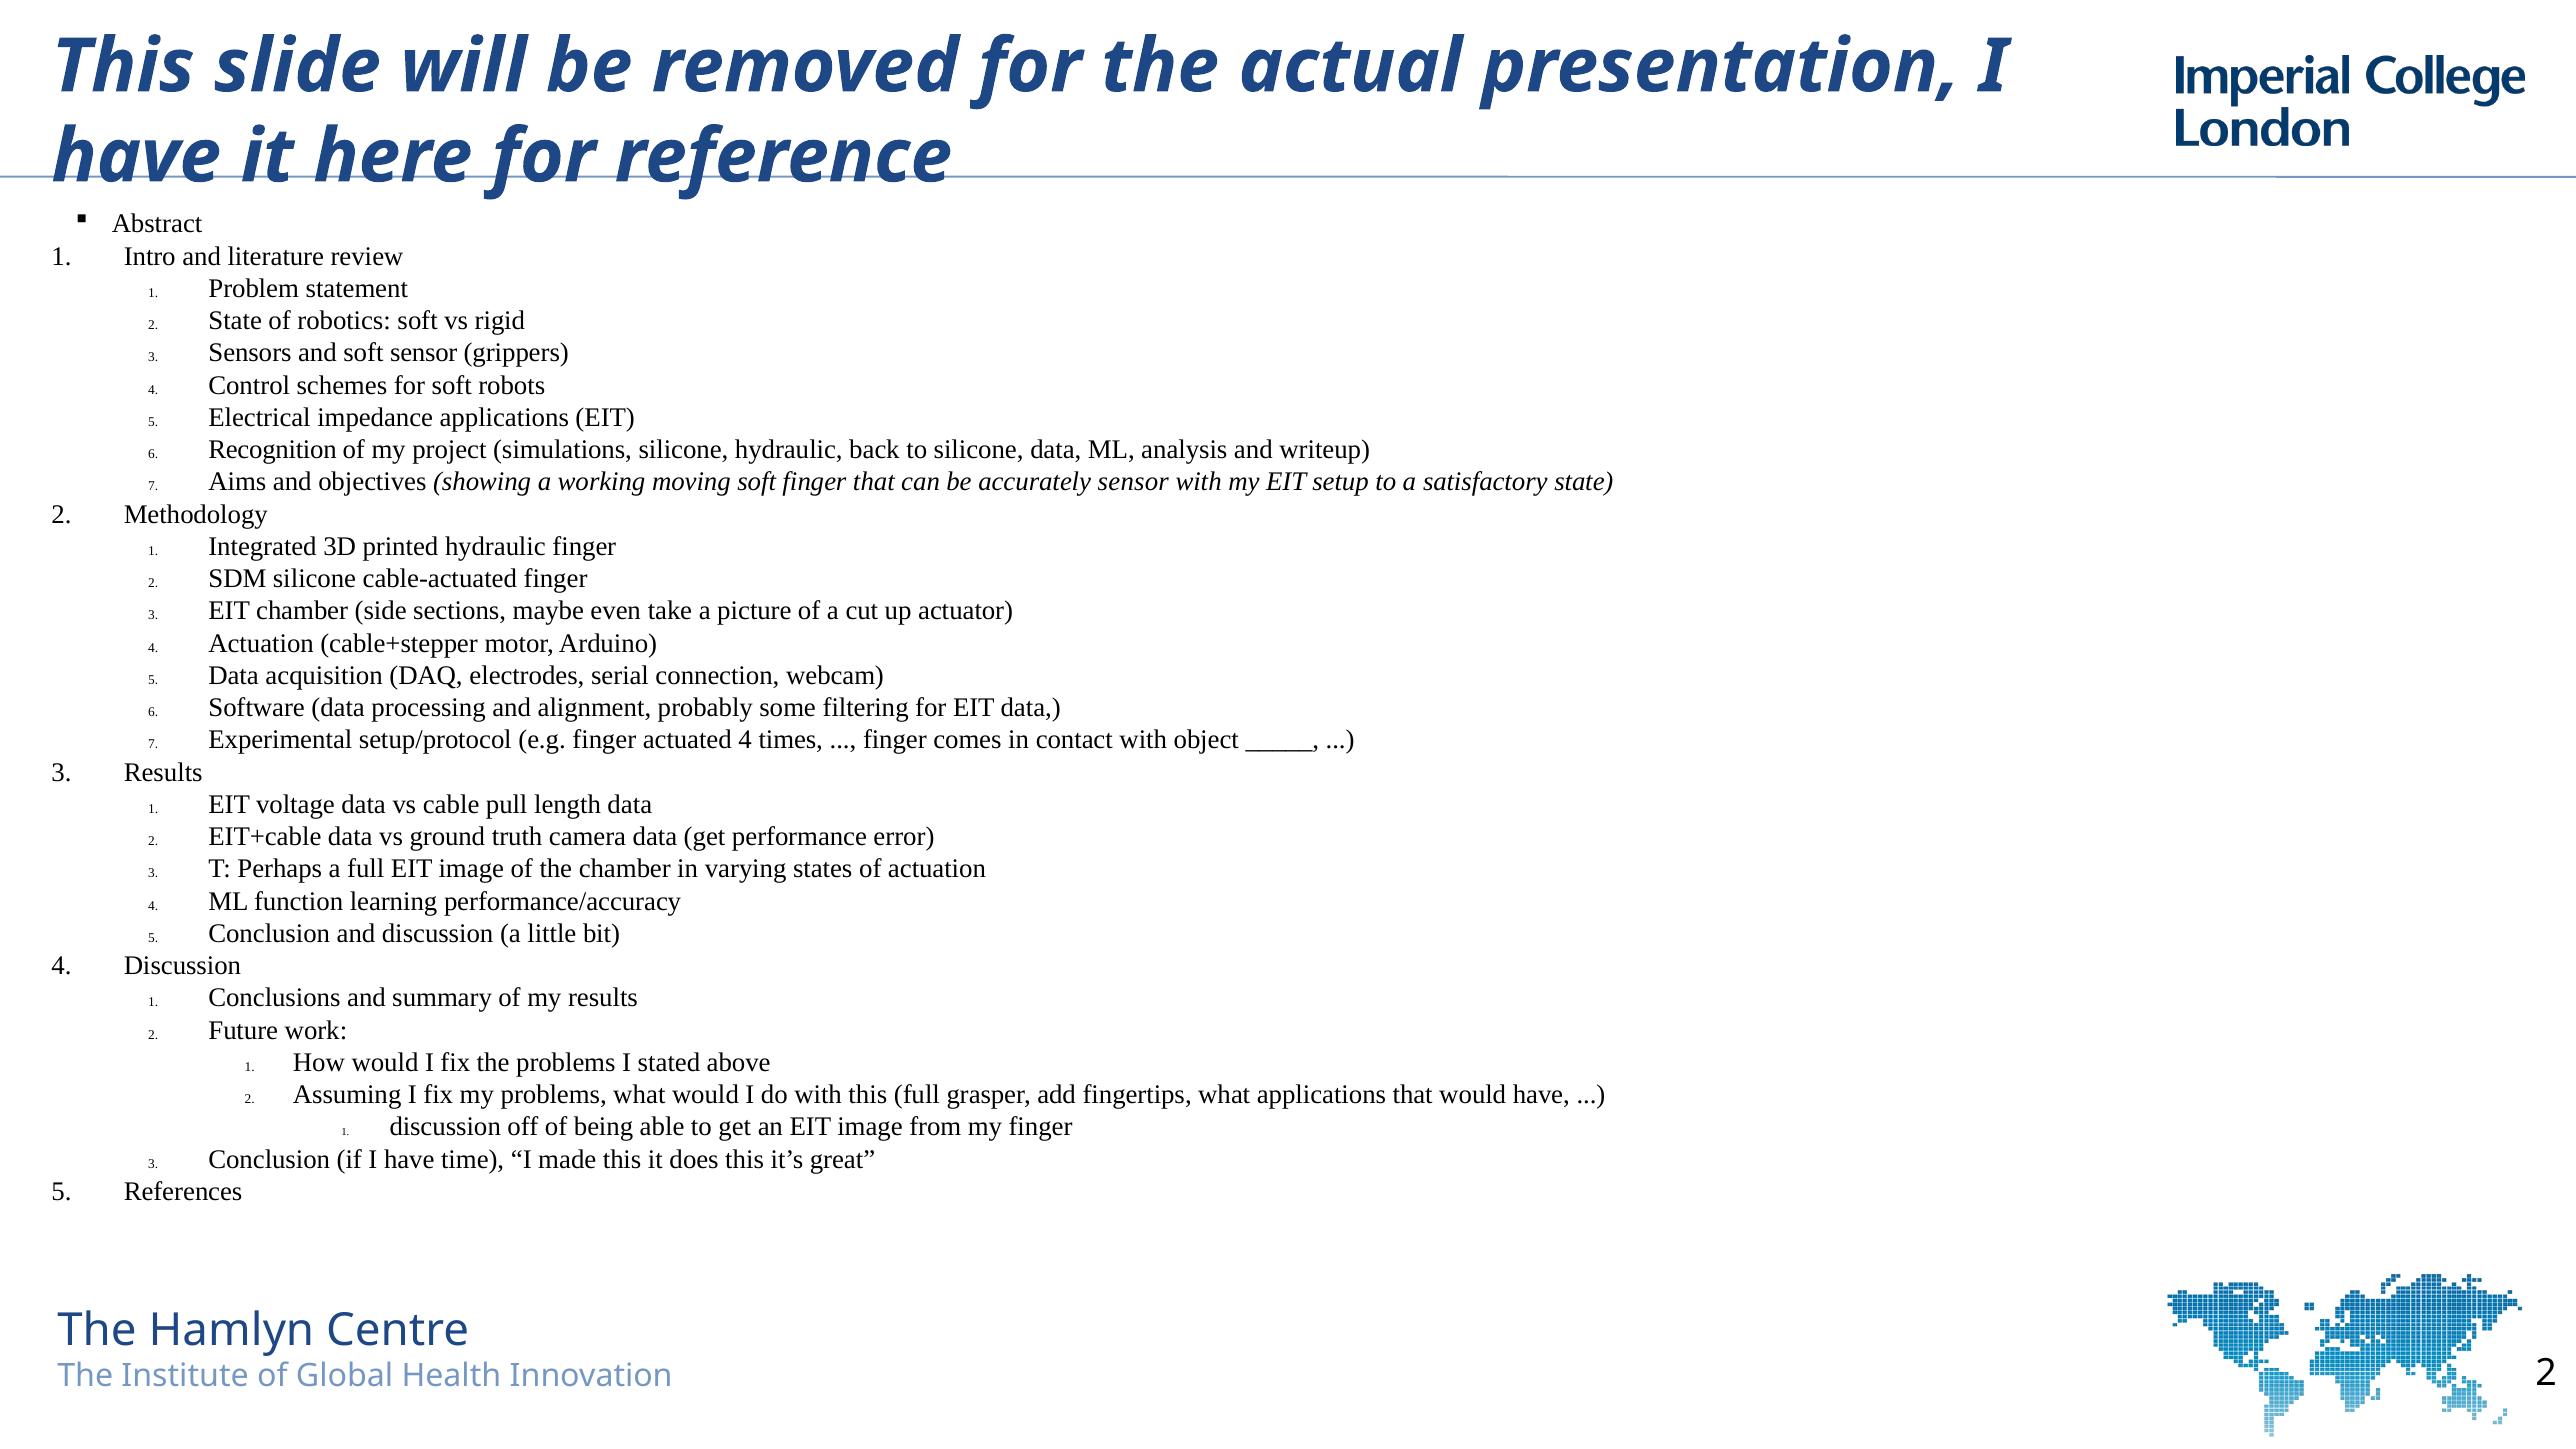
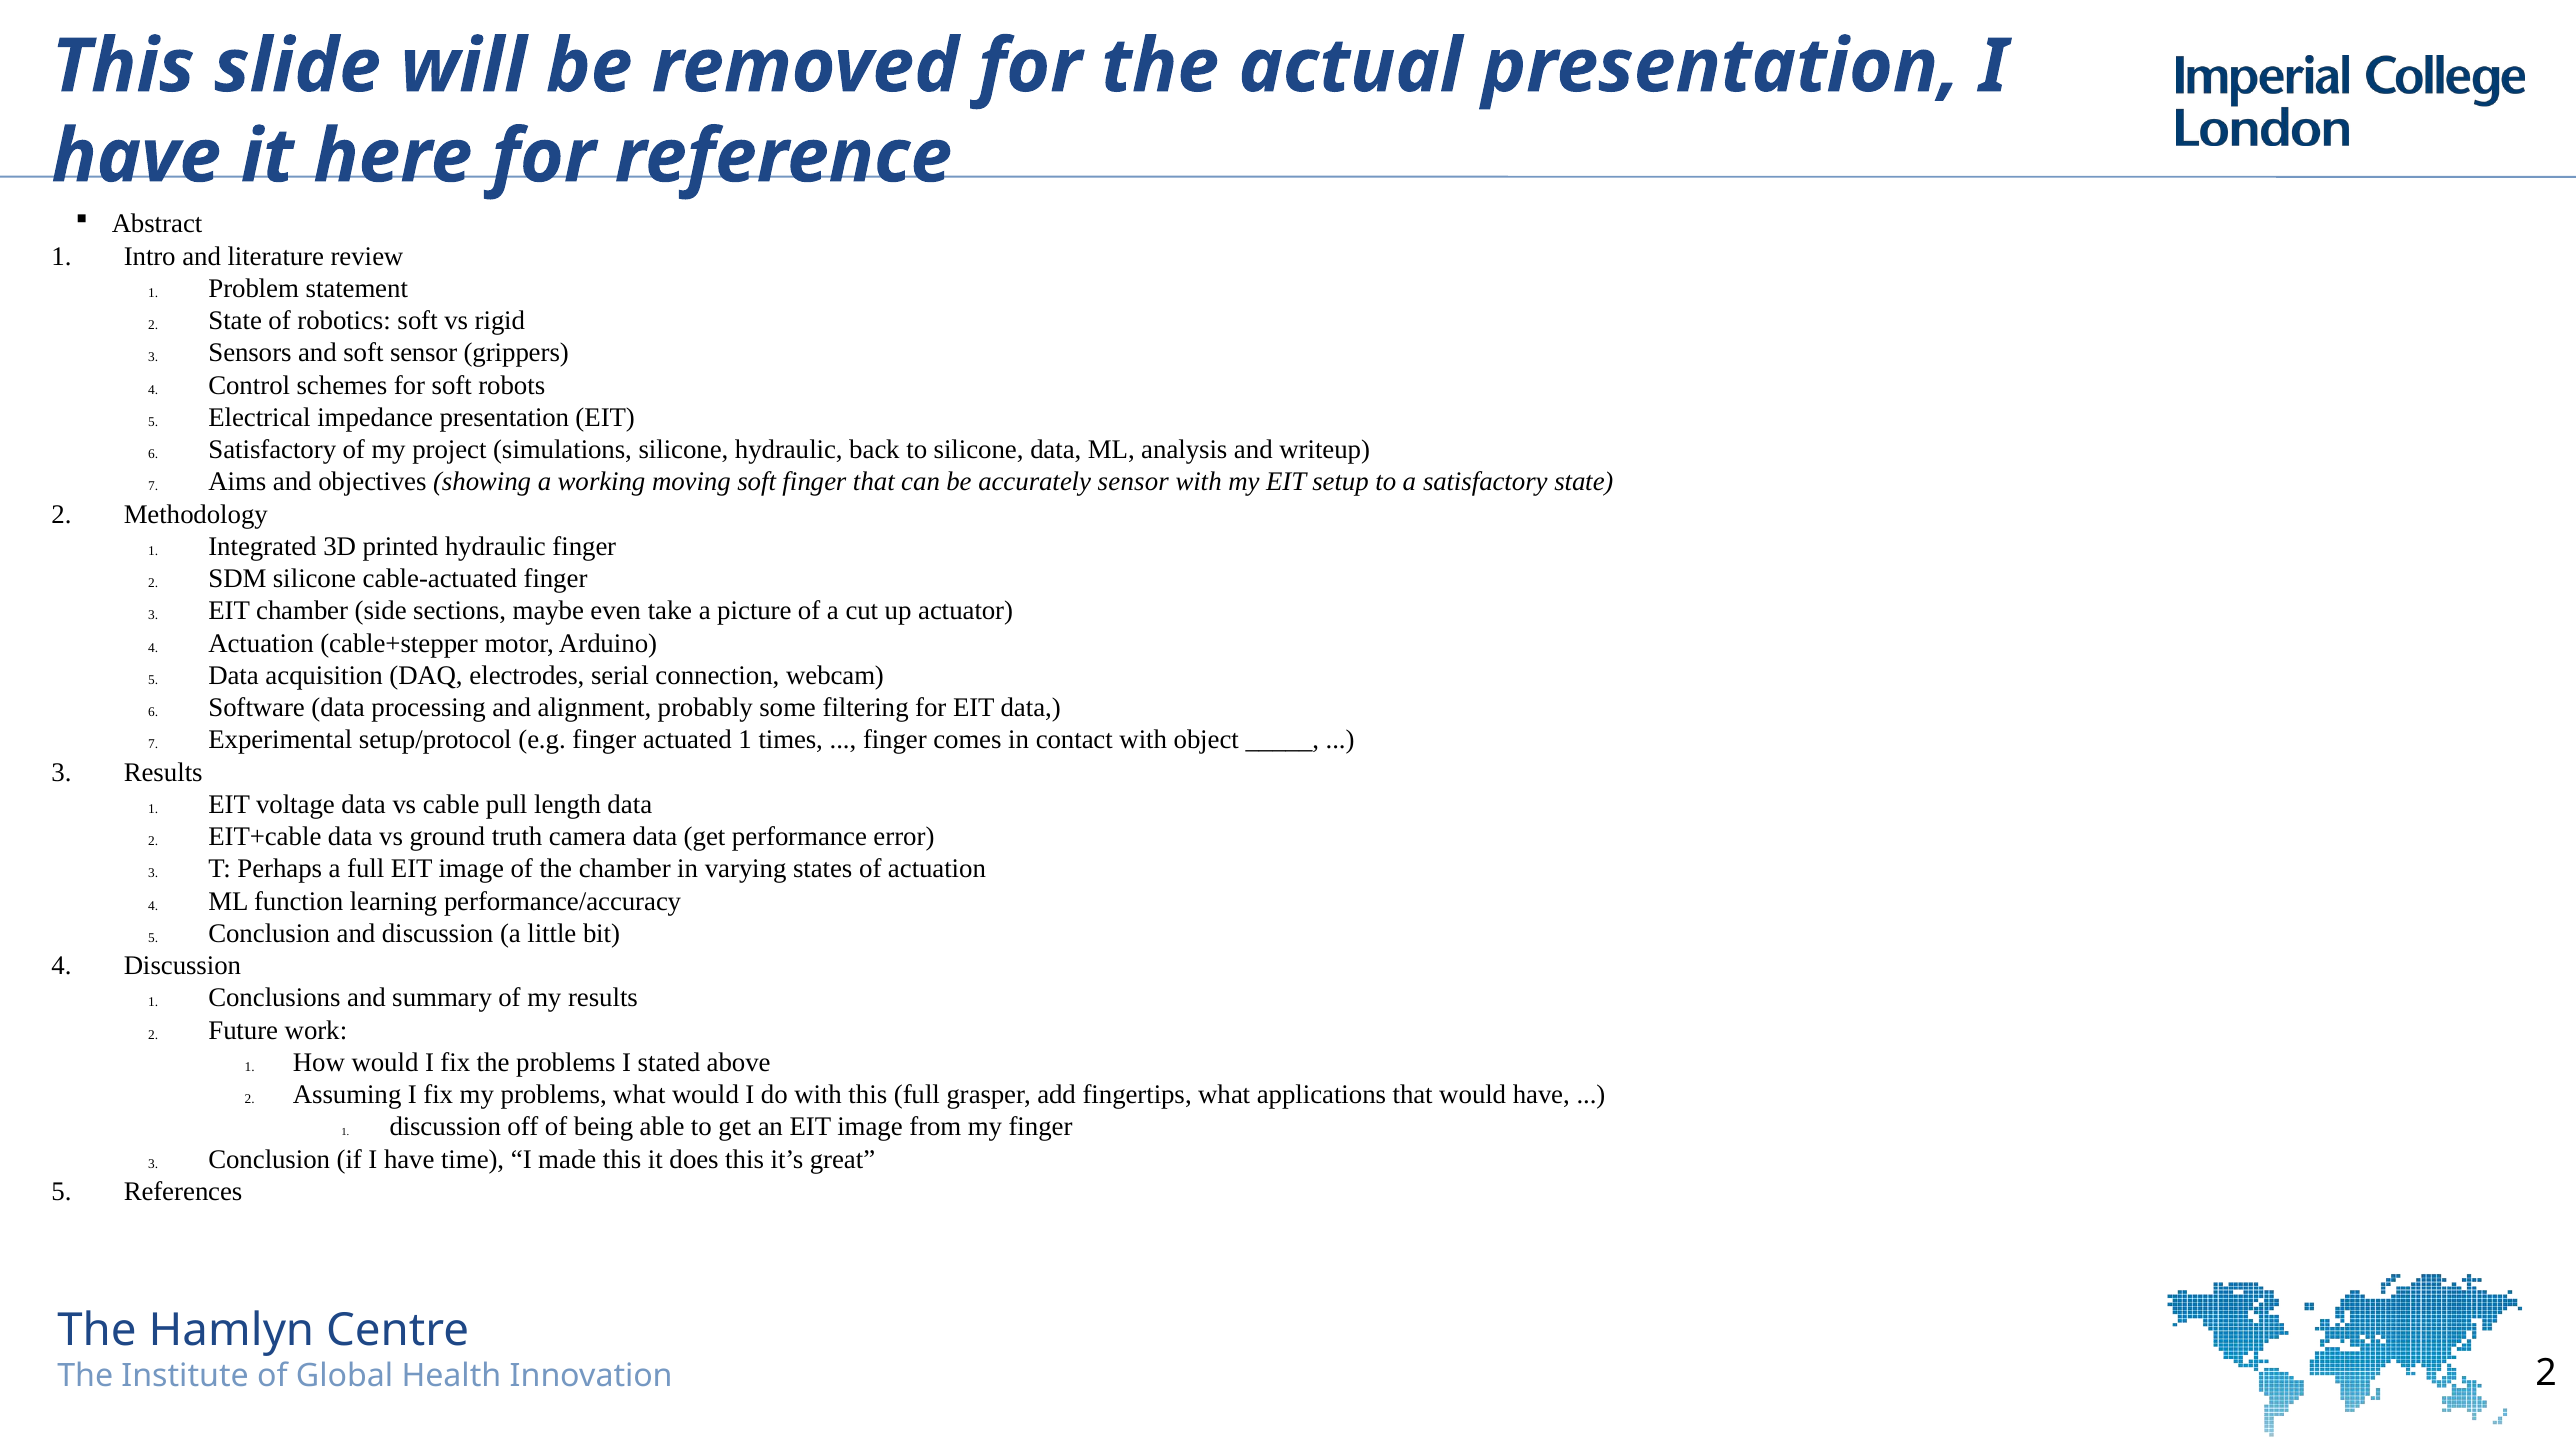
impedance applications: applications -> presentation (504, 417)
Recognition: Recognition -> Satisfactory (272, 450)
actuated 4: 4 -> 1 (745, 740)
